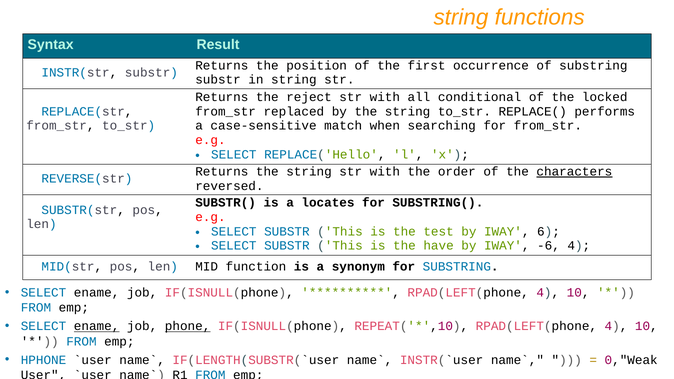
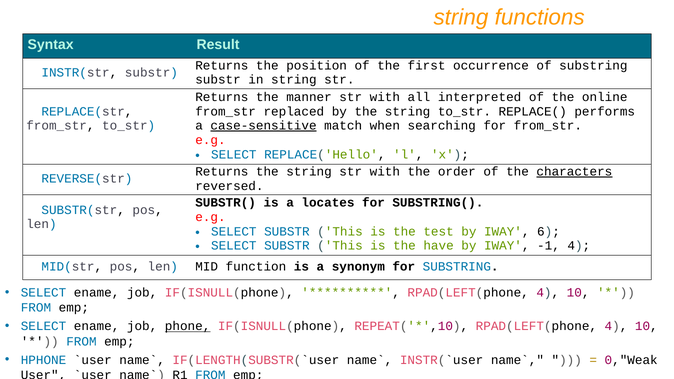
reject: reject -> manner (309, 97)
conditional: conditional -> interpreted (480, 97)
locked: locked -> online (605, 97)
case-sensitive underline: none -> present (264, 126)
-6: -6 -> -1 (548, 246)
ename underline: present -> none (97, 326)
